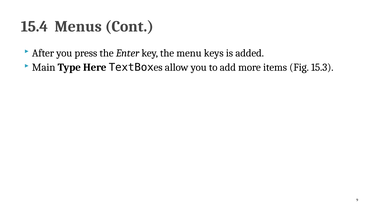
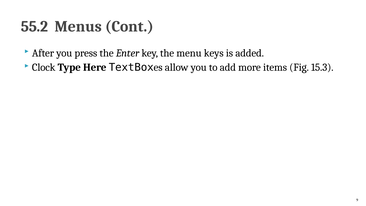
15.4: 15.4 -> 55.2 (34, 26)
Main: Main -> Clock (44, 67)
